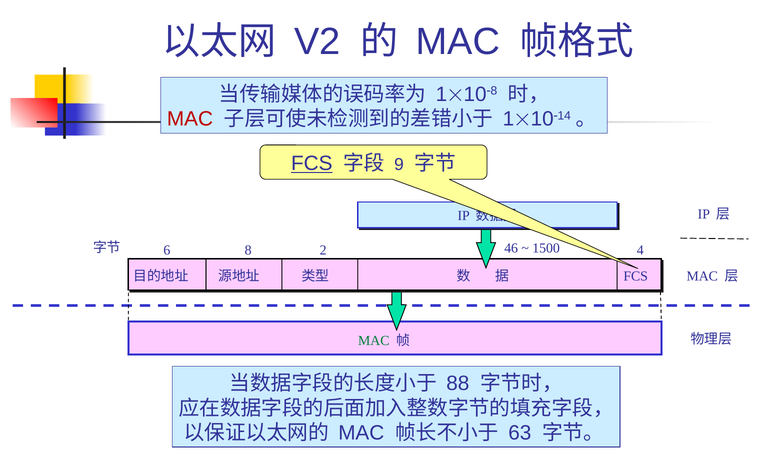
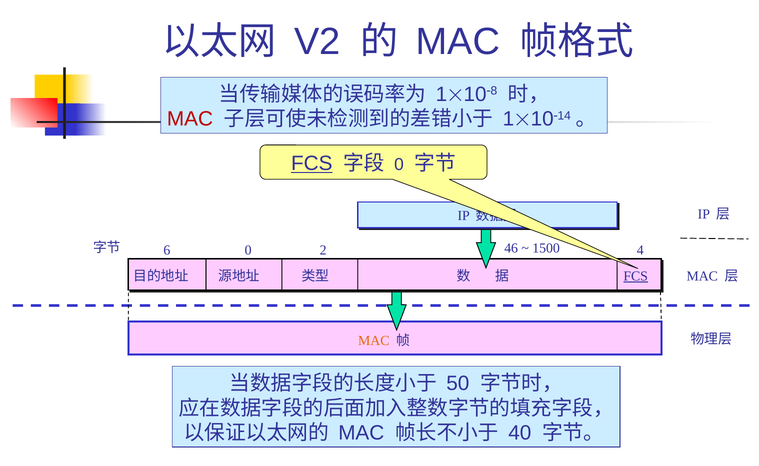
9: 9 -> 0 (399, 165)
6 8: 8 -> 0 (248, 250)
FCS underline: none -> present (636, 276)
MAC colour: green -> orange (374, 341)
88: 88 -> 50 (458, 384)
63: 63 -> 40 (520, 433)
